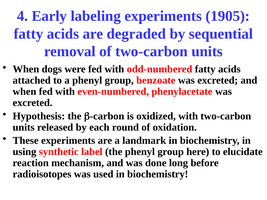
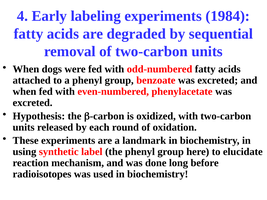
1905: 1905 -> 1984 (228, 16)
